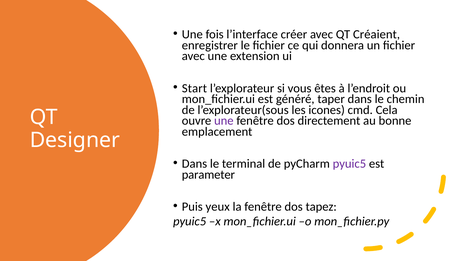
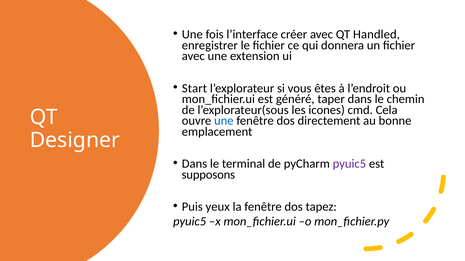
Créaient: Créaient -> Handled (376, 34)
une colour: purple -> blue (224, 121)
parameter: parameter -> supposons (208, 175)
